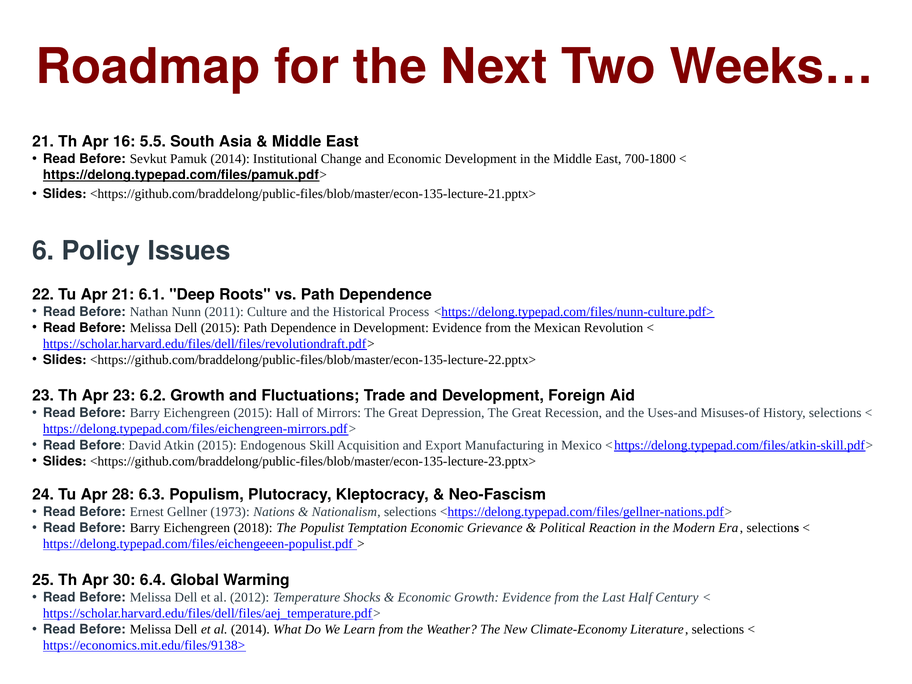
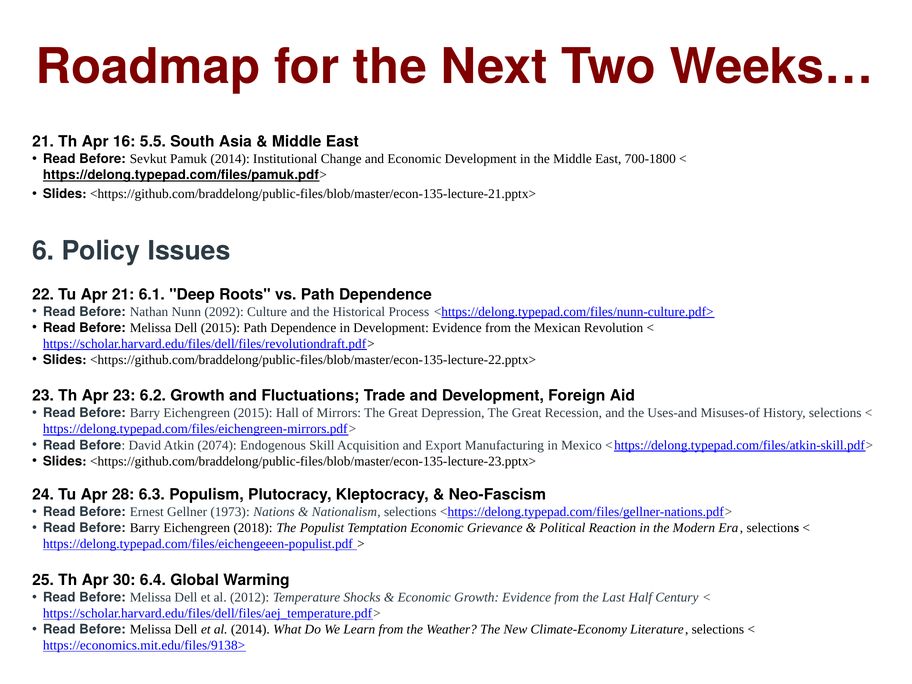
2011: 2011 -> 2092 (224, 312)
Atkin 2015: 2015 -> 2074 (217, 445)
